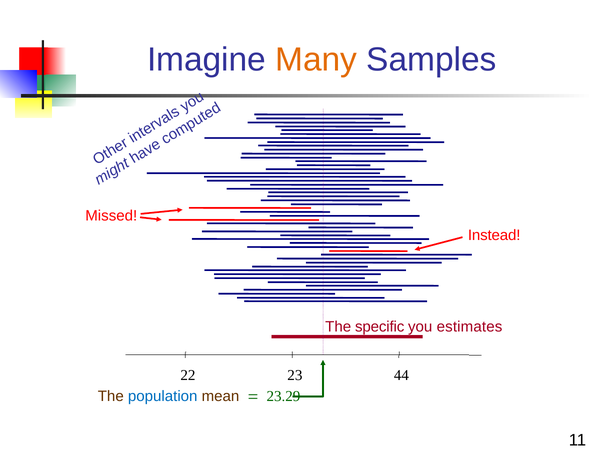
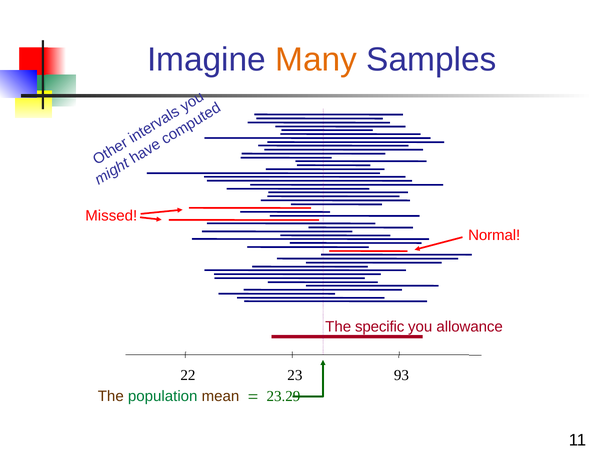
Instead: Instead -> Normal (494, 235)
estimates: estimates -> allowance (470, 327)
44: 44 -> 93 (401, 375)
population colour: blue -> green (163, 397)
